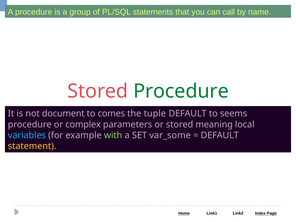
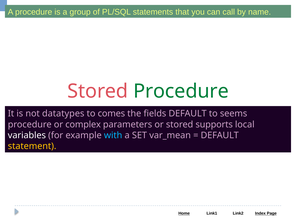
document: document -> datatypes (63, 114)
tuple: tuple -> fields (155, 114)
meaning: meaning -> supports (214, 124)
variables colour: light blue -> white (27, 135)
with colour: light green -> light blue (113, 135)
var_some: var_some -> var_mean (170, 135)
